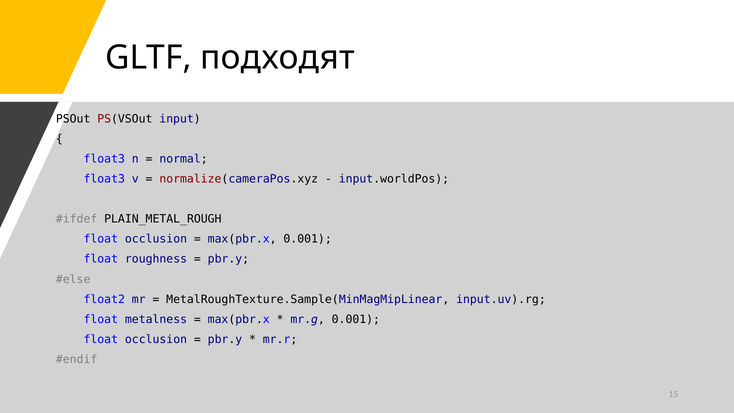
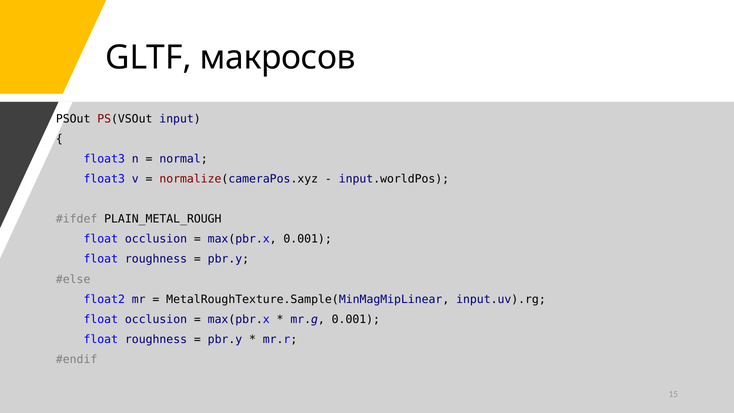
подходят: подходят -> макросов (278, 58)
metalness: metalness -> occlusion (156, 319)
occlusion: occlusion -> roughness (156, 339)
